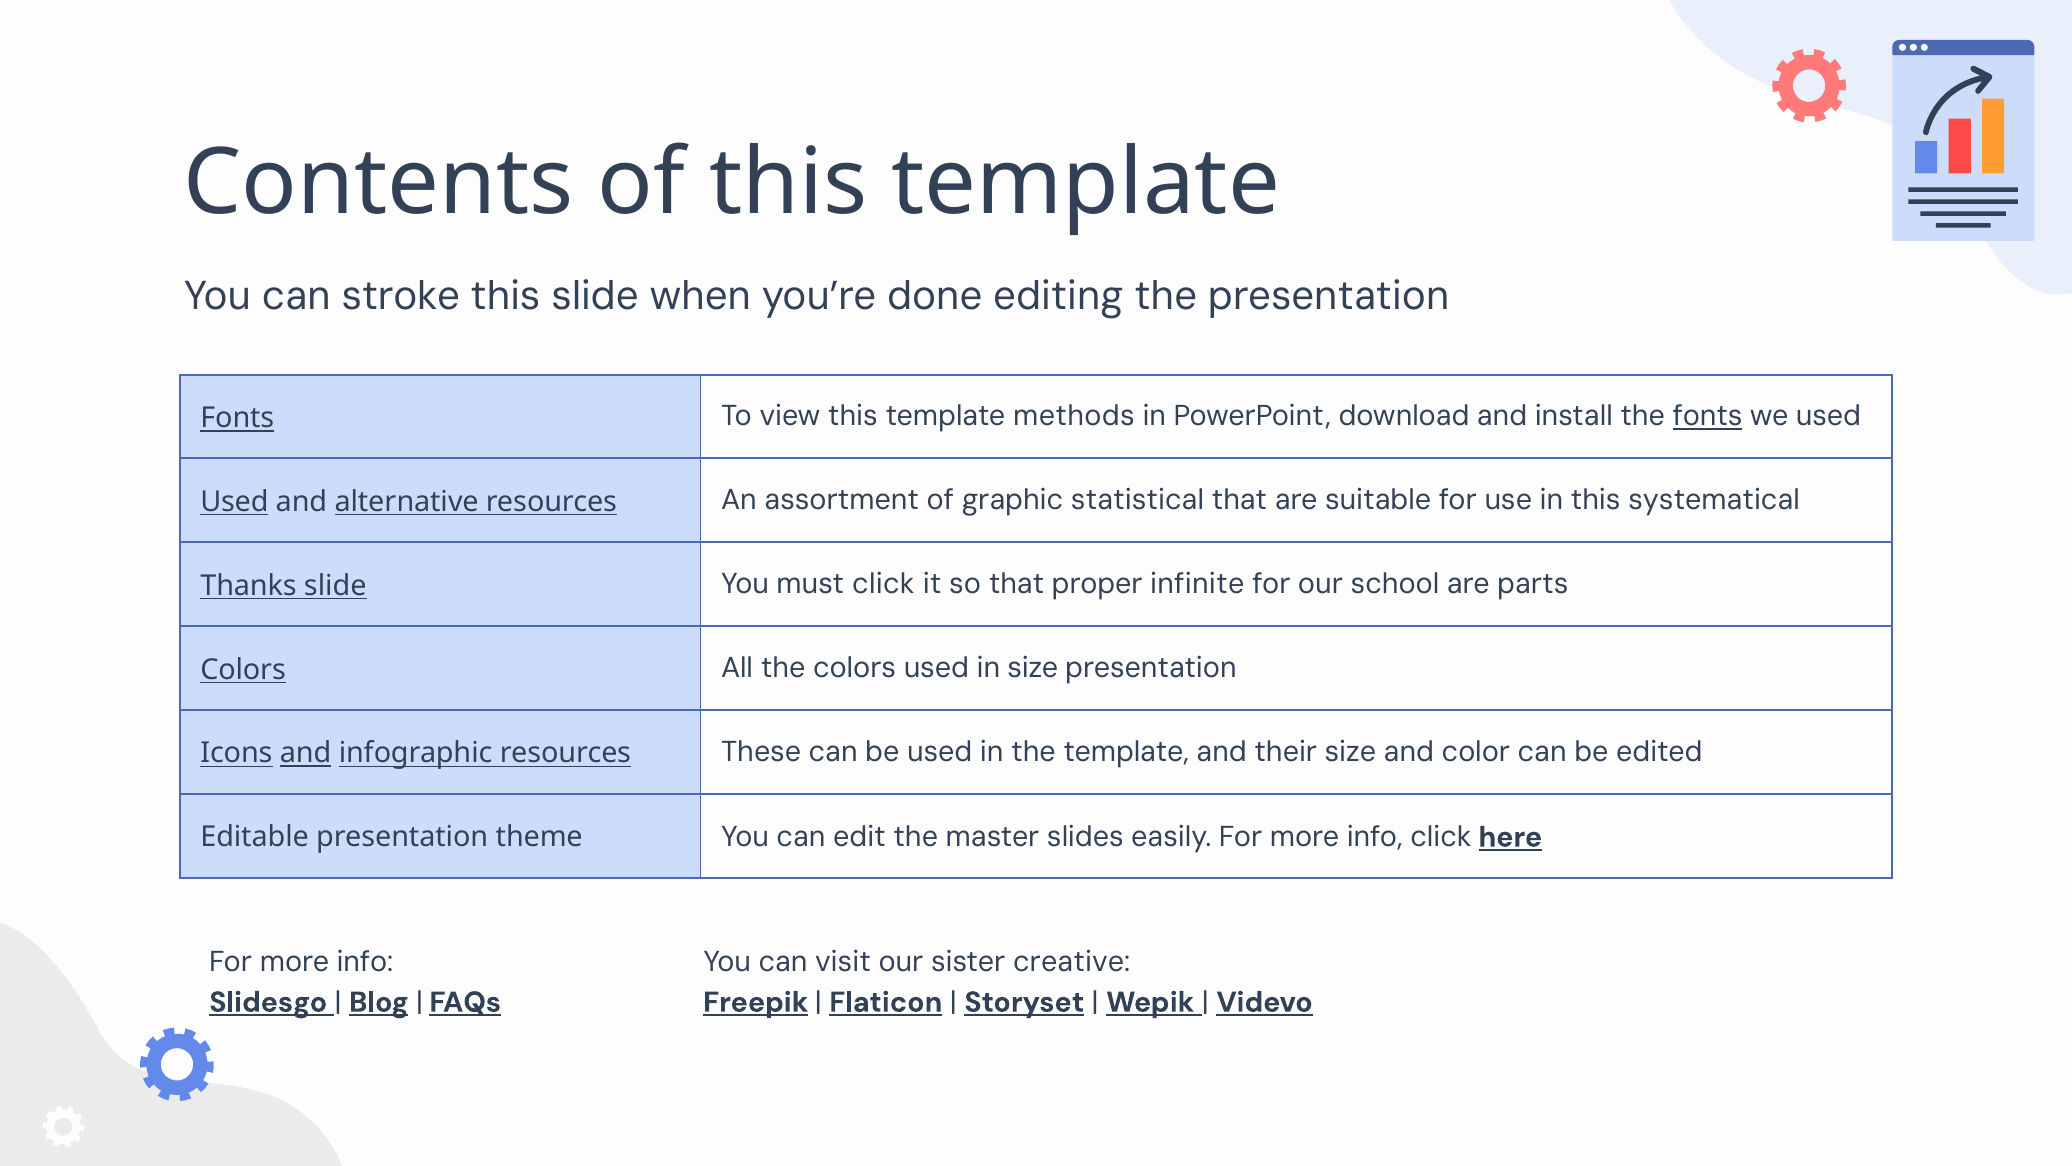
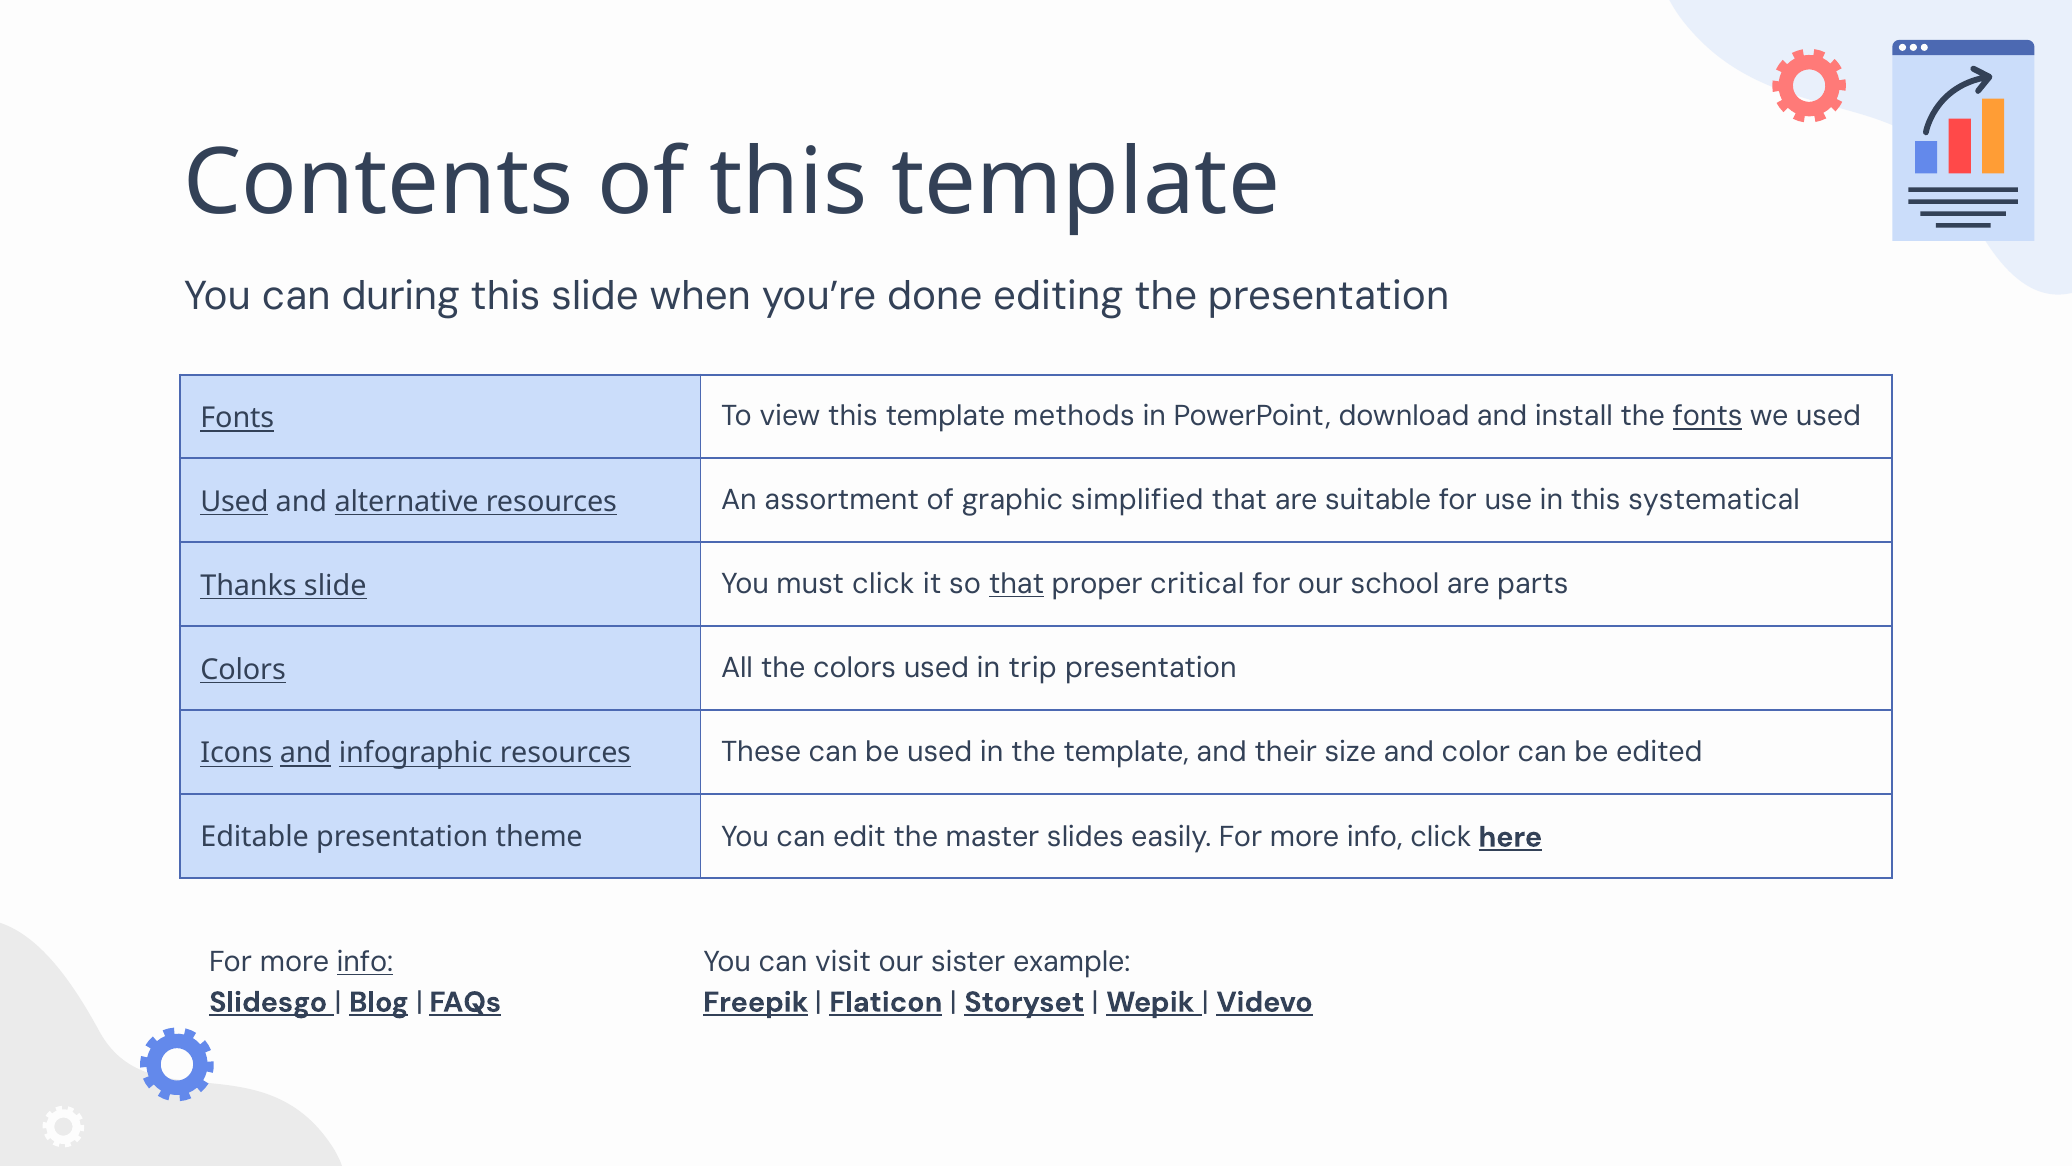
stroke: stroke -> during (401, 296)
statistical: statistical -> simplified (1137, 500)
that underline: none -> present (1017, 584)
infinite: infinite -> critical (1197, 584)
in size: size -> trip (1033, 668)
info underline: none -> present (365, 962)
creative: creative -> example (1072, 962)
